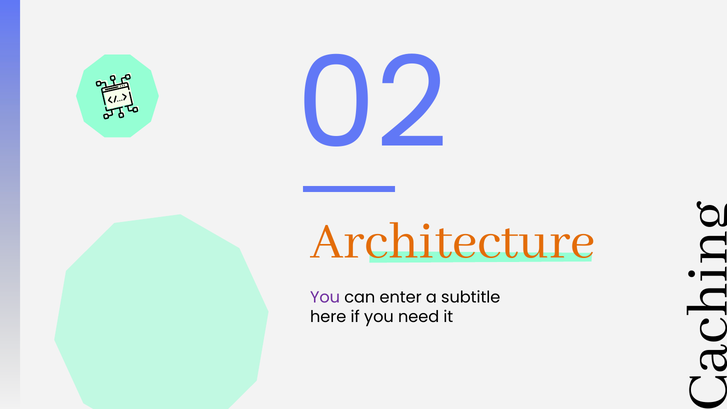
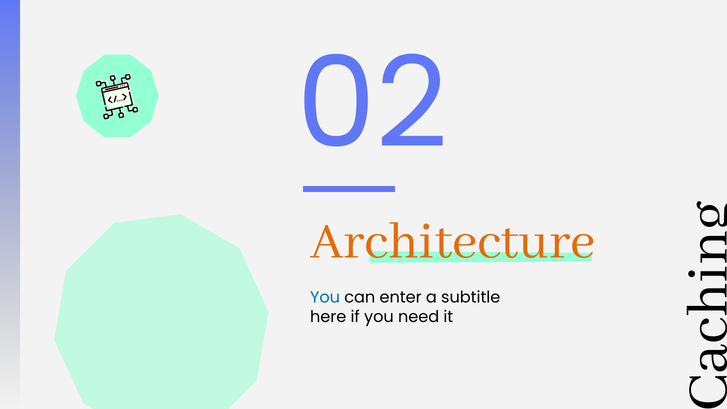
You colour: purple -> blue (325, 298)
